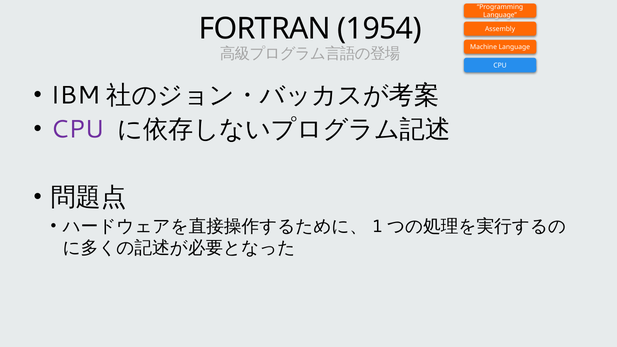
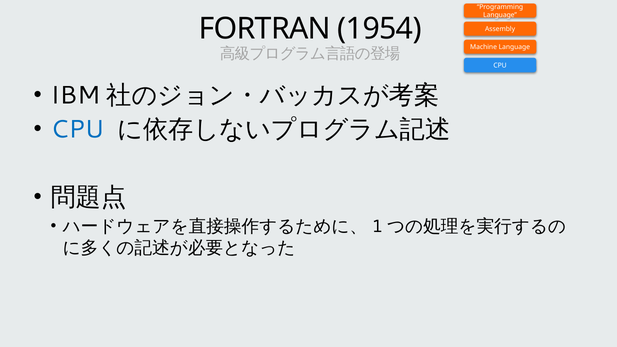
CPU colour: purple -> blue (78, 130)
